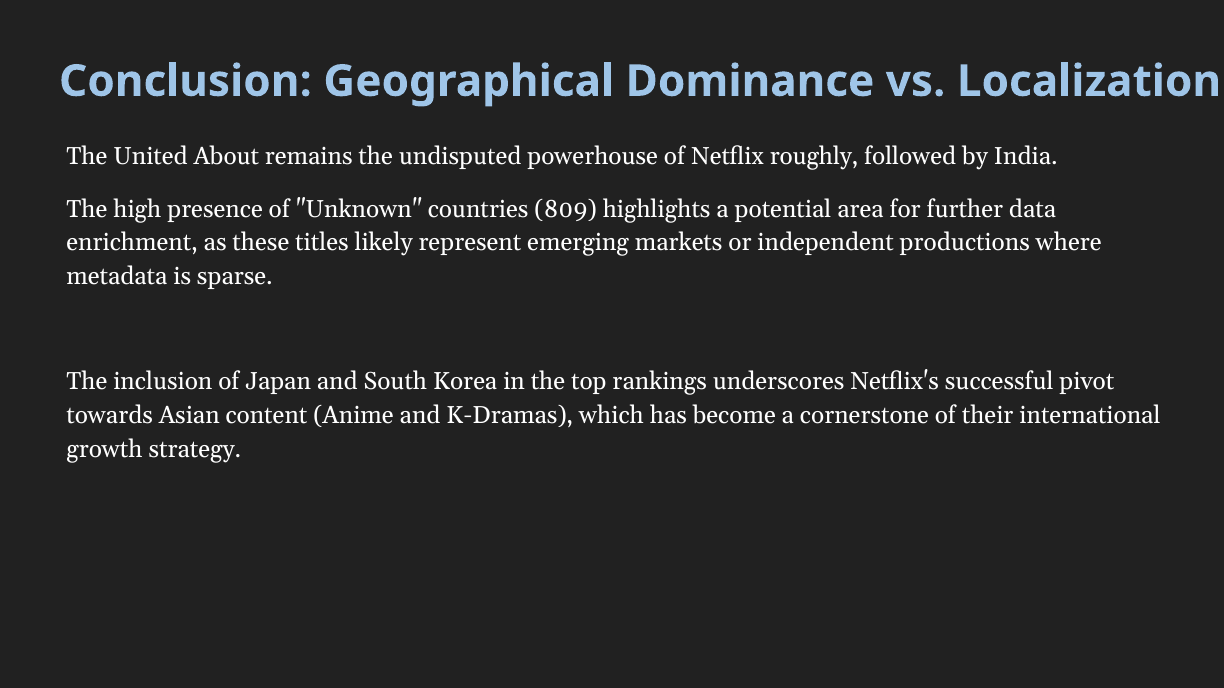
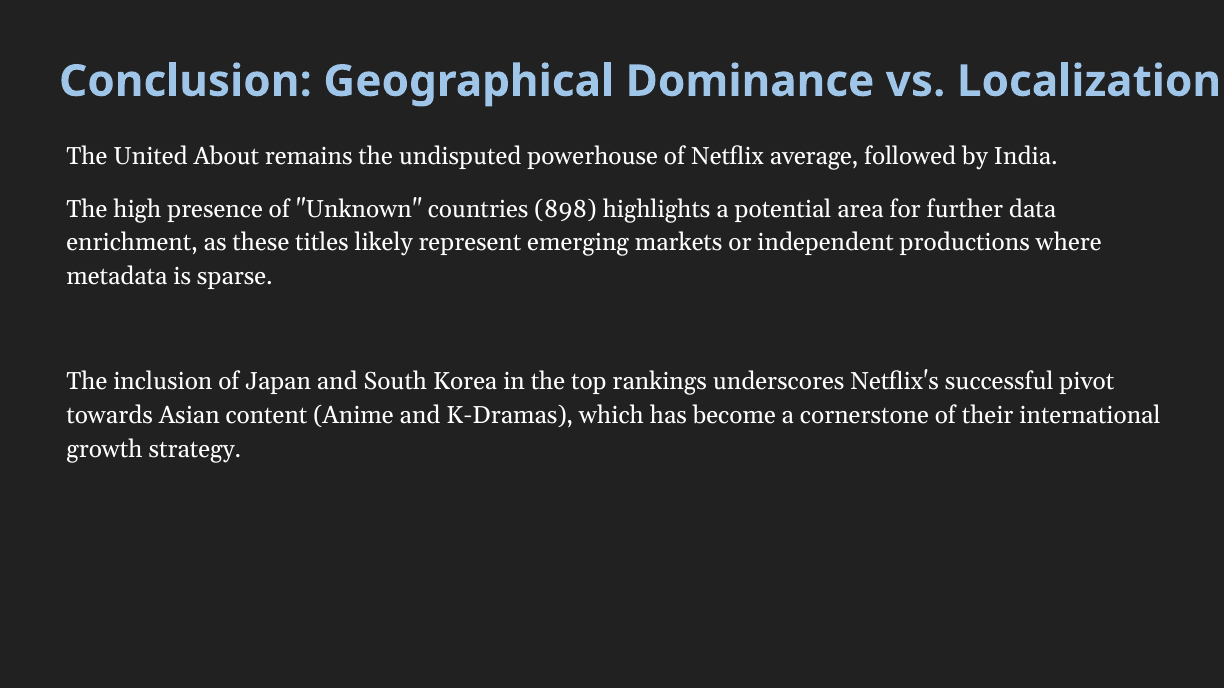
roughly: roughly -> average (814, 156)
809: 809 -> 898 (566, 209)
